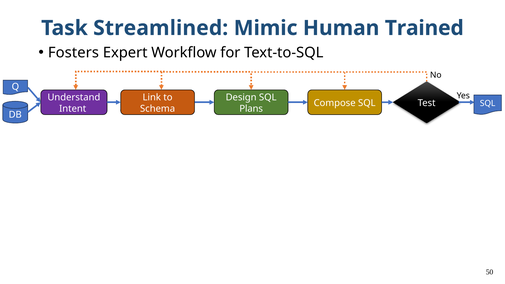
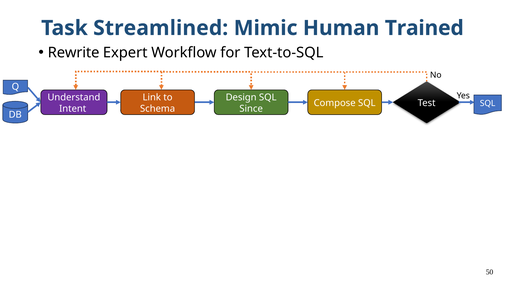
Fosters: Fosters -> Rewrite (74, 53)
Plans: Plans -> Since (251, 109)
